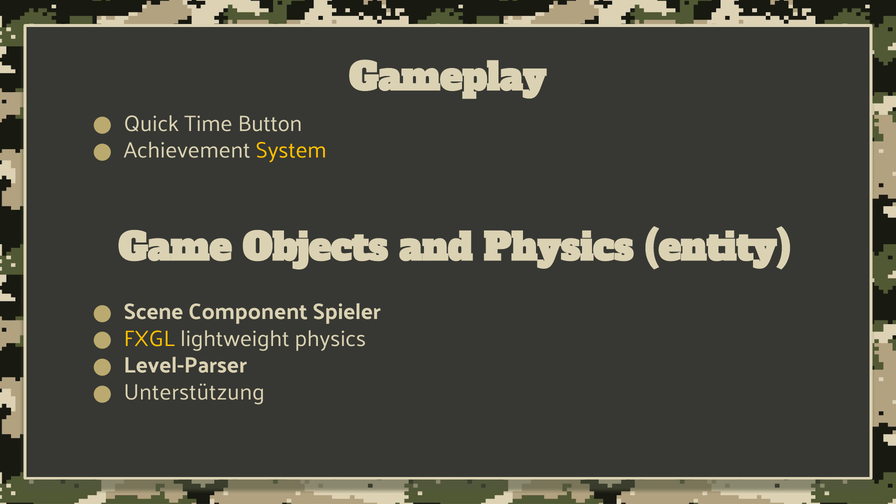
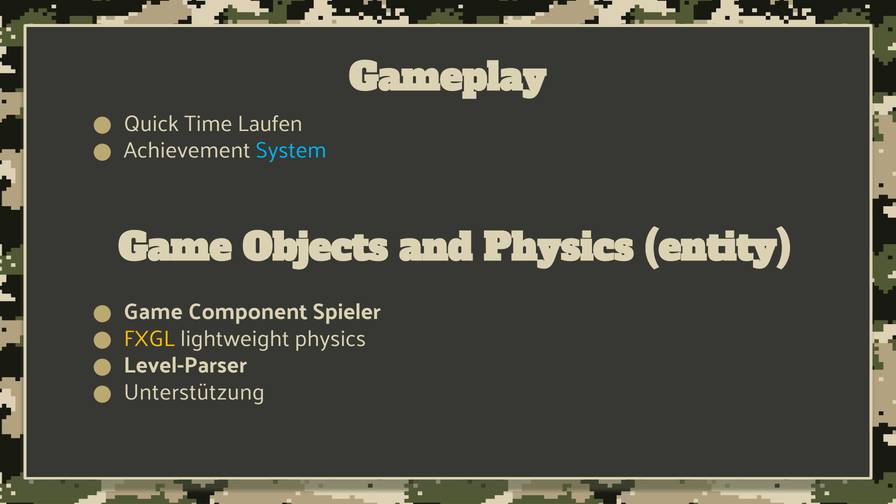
Button: Button -> Laufen (270, 124)
System colour: yellow -> light blue (291, 151)
Scene: Scene -> Game (153, 312)
